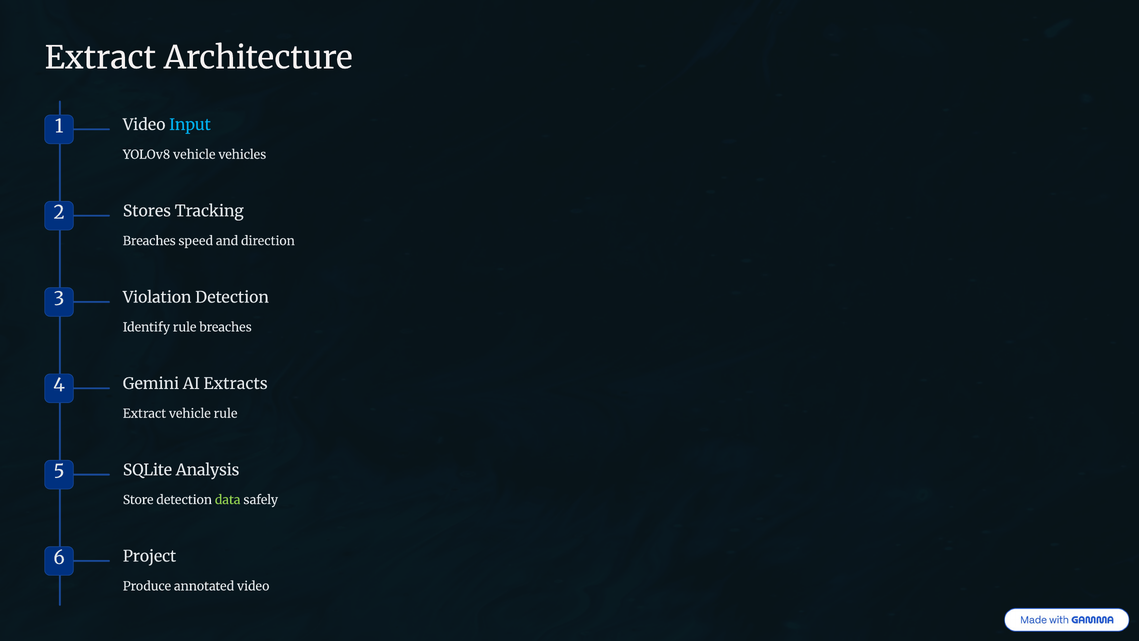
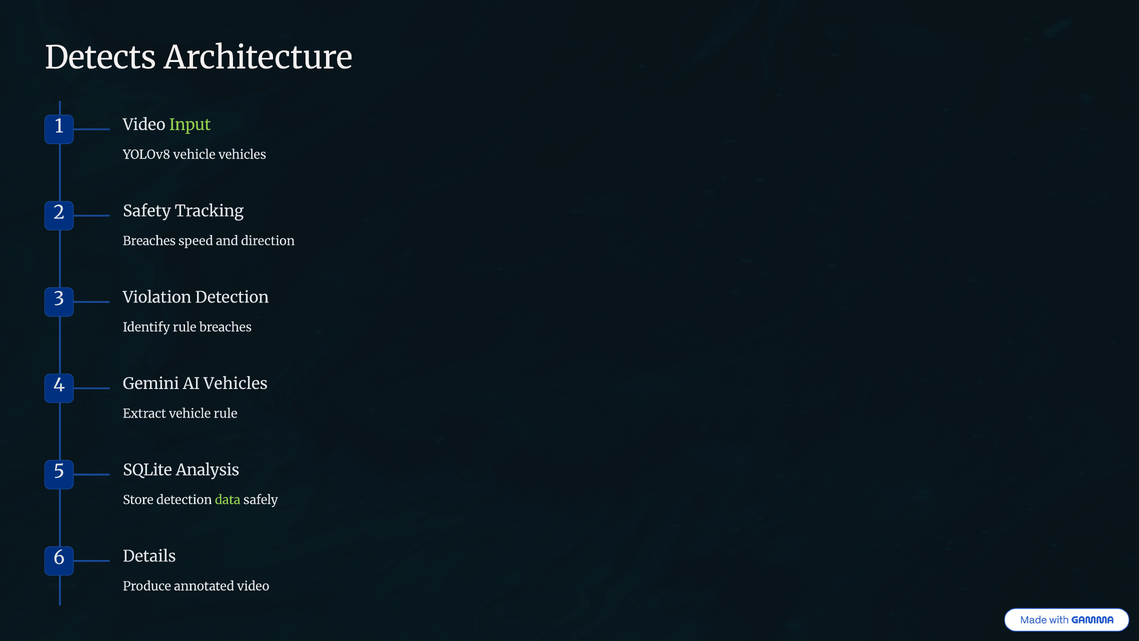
Extract: Extract -> Detects (100, 58)
Input colour: light blue -> light green (190, 125)
Stores: Stores -> Safety (147, 211)
AI Extracts: Extracts -> Vehicles (236, 384)
Project: Project -> Details (149, 556)
